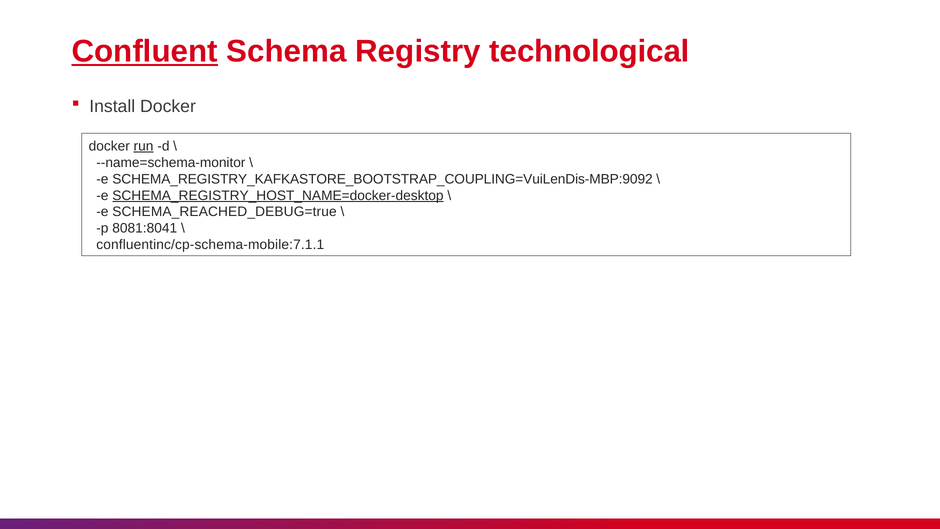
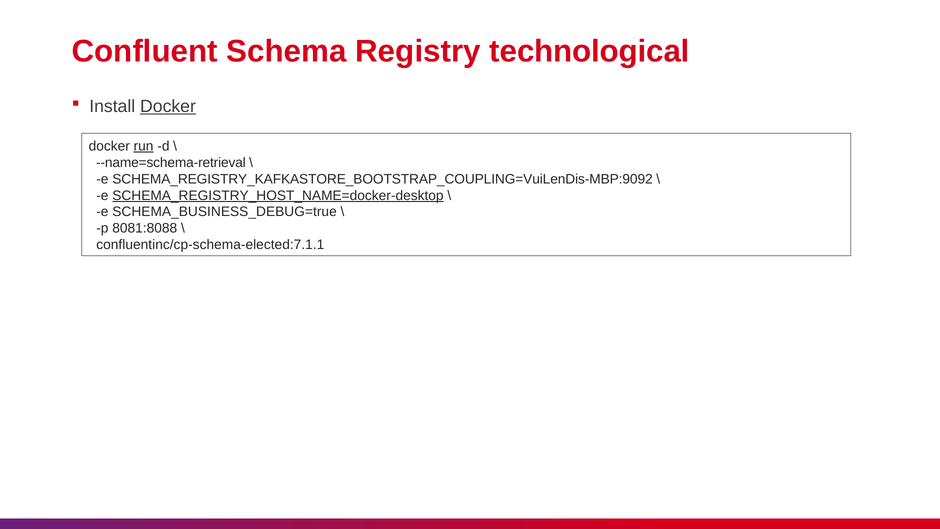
Confluent underline: present -> none (145, 52)
Docker underline: none -> present (168, 106)
--name=schema-monitor: --name=schema-monitor -> --name=schema-retrieval (171, 162)
SCHEMA_REACHED_DEBUG=true: SCHEMA_REACHED_DEBUG=true -> SCHEMA_BUSINESS_DEBUG=true (225, 212)
8081:8041: 8081:8041 -> 8081:8088 (145, 228)
confluentinc/cp-schema-mobile:7.1.1: confluentinc/cp-schema-mobile:7.1.1 -> confluentinc/cp-schema-elected:7.1.1 (210, 245)
